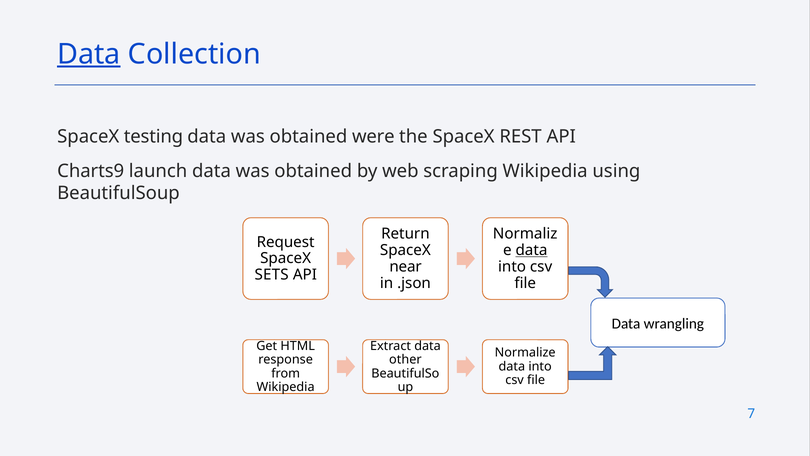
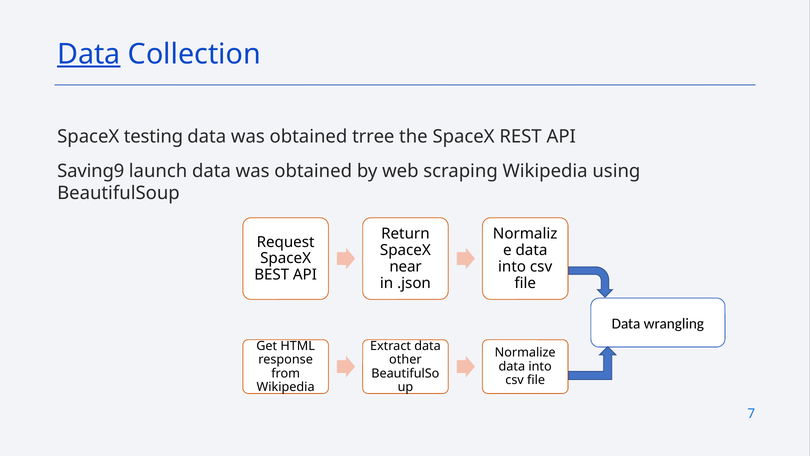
were: were -> trree (373, 137)
Charts9: Charts9 -> Saving9 (91, 171)
data underline: present -> none (531, 250)
SETS: SETS -> BEST (272, 275)
